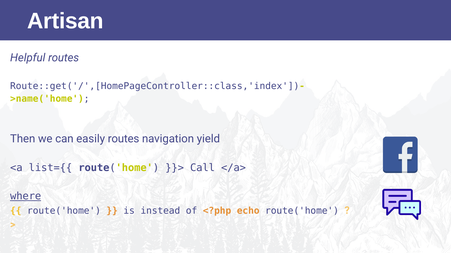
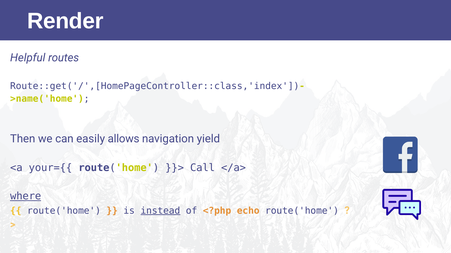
Artisan: Artisan -> Render (65, 21)
easily routes: routes -> allows (124, 139)
list={{: list={{ -> your={{ (50, 168)
instead underline: none -> present (160, 211)
